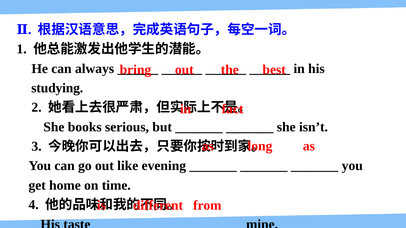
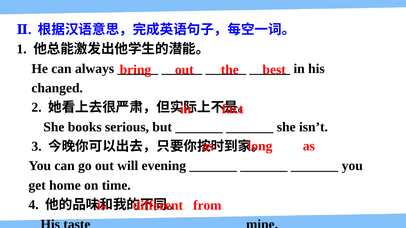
studying: studying -> changed (57, 88)
like: like -> will (128, 166)
